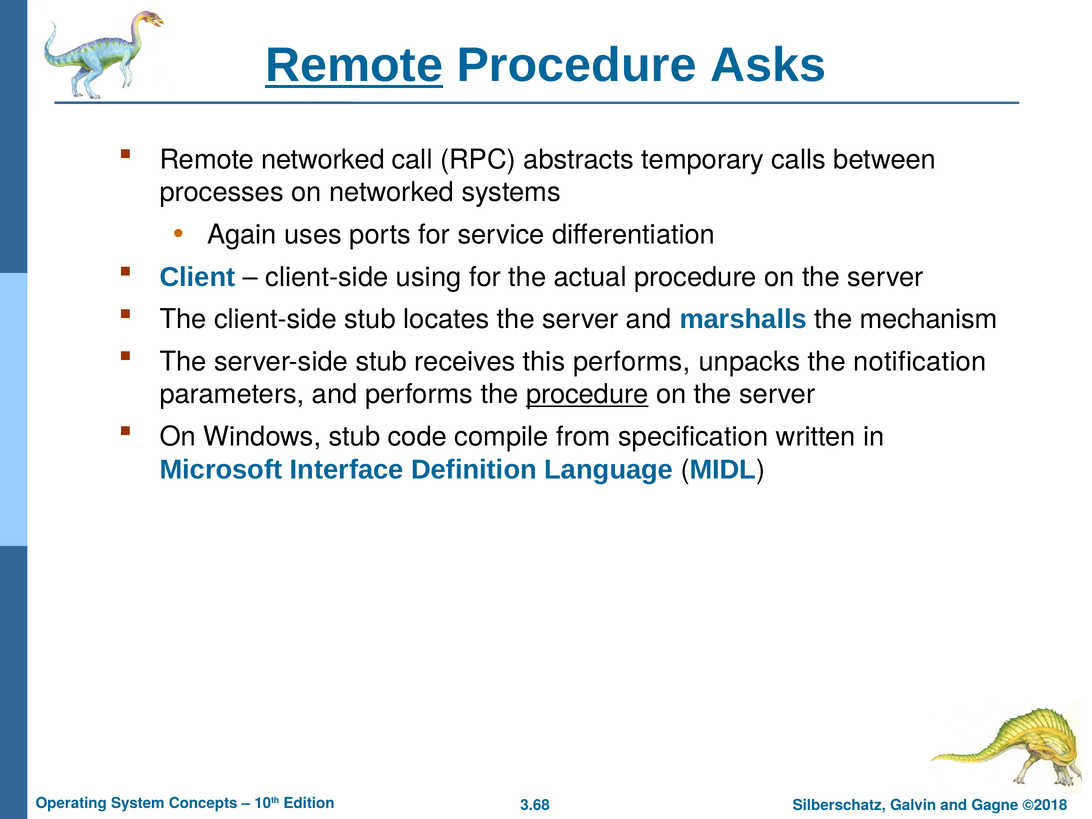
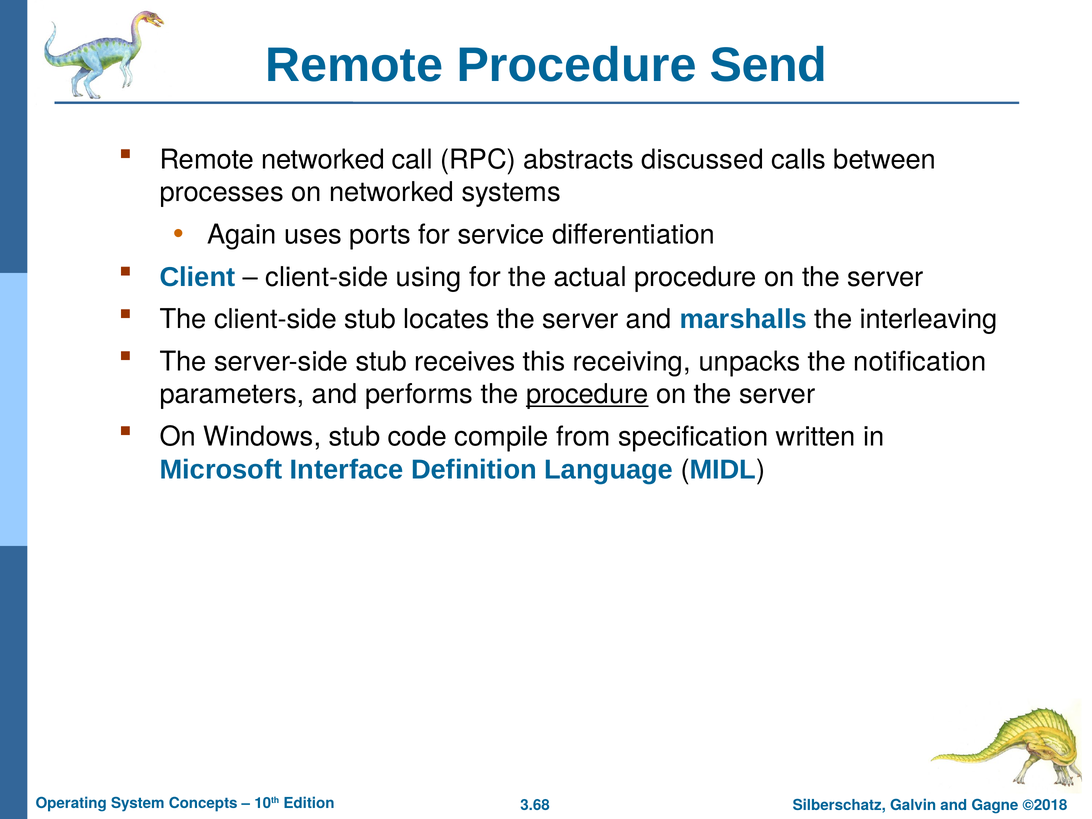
Remote underline: present -> none (354, 65)
Asks: Asks -> Send (768, 65)
temporary: temporary -> discussed (703, 160)
mechanism: mechanism -> interleaving (929, 319)
this performs: performs -> receiving (632, 362)
